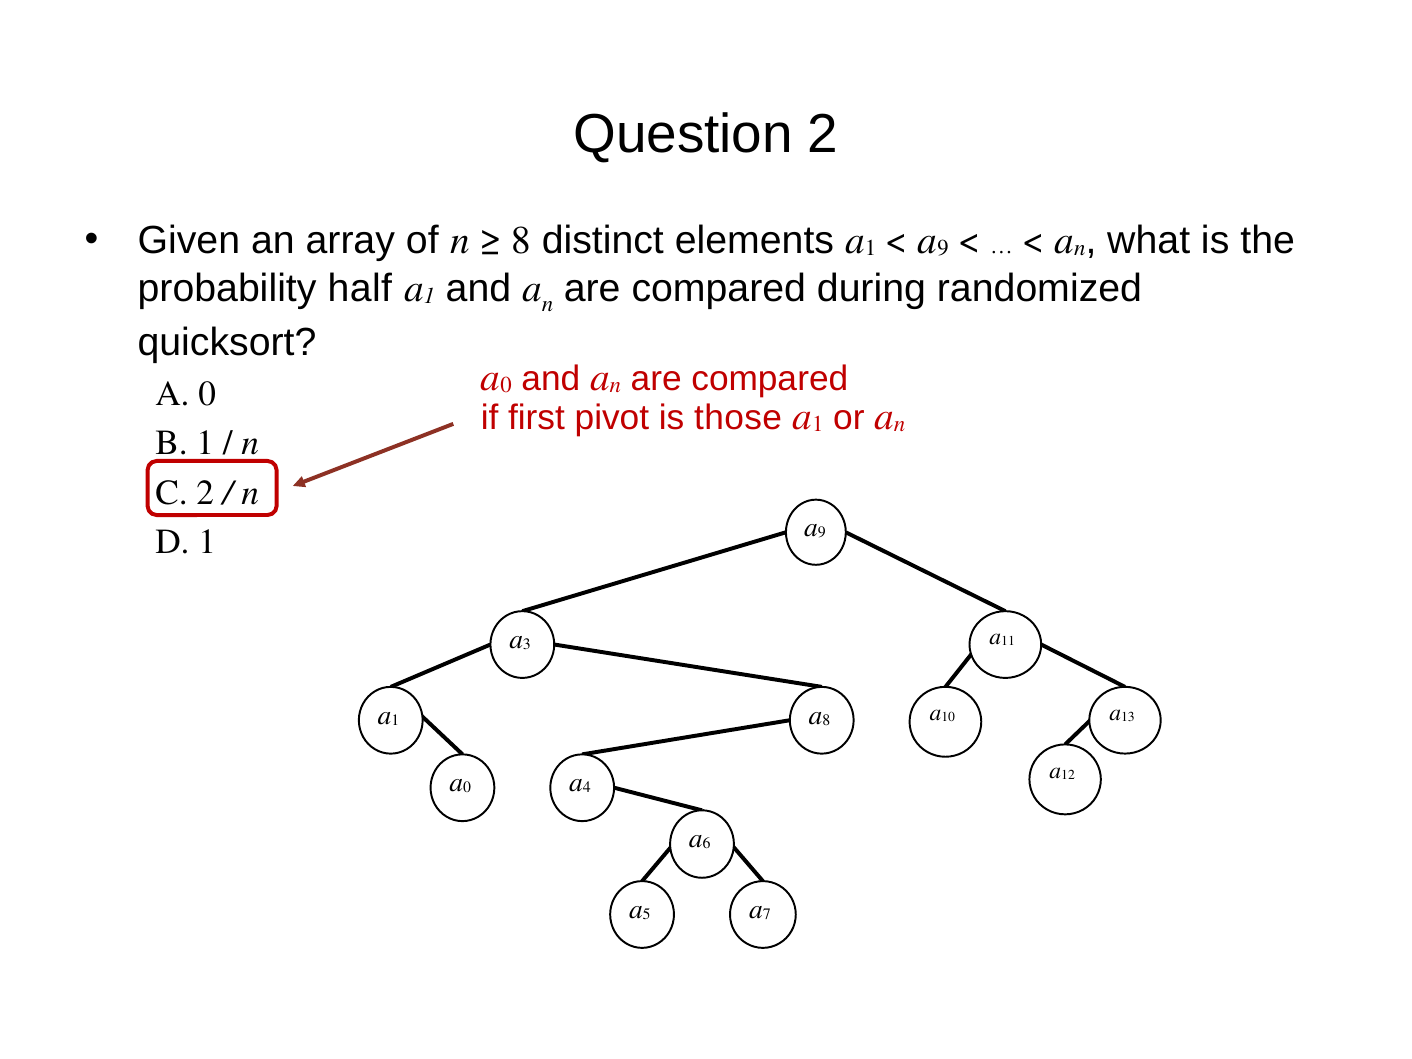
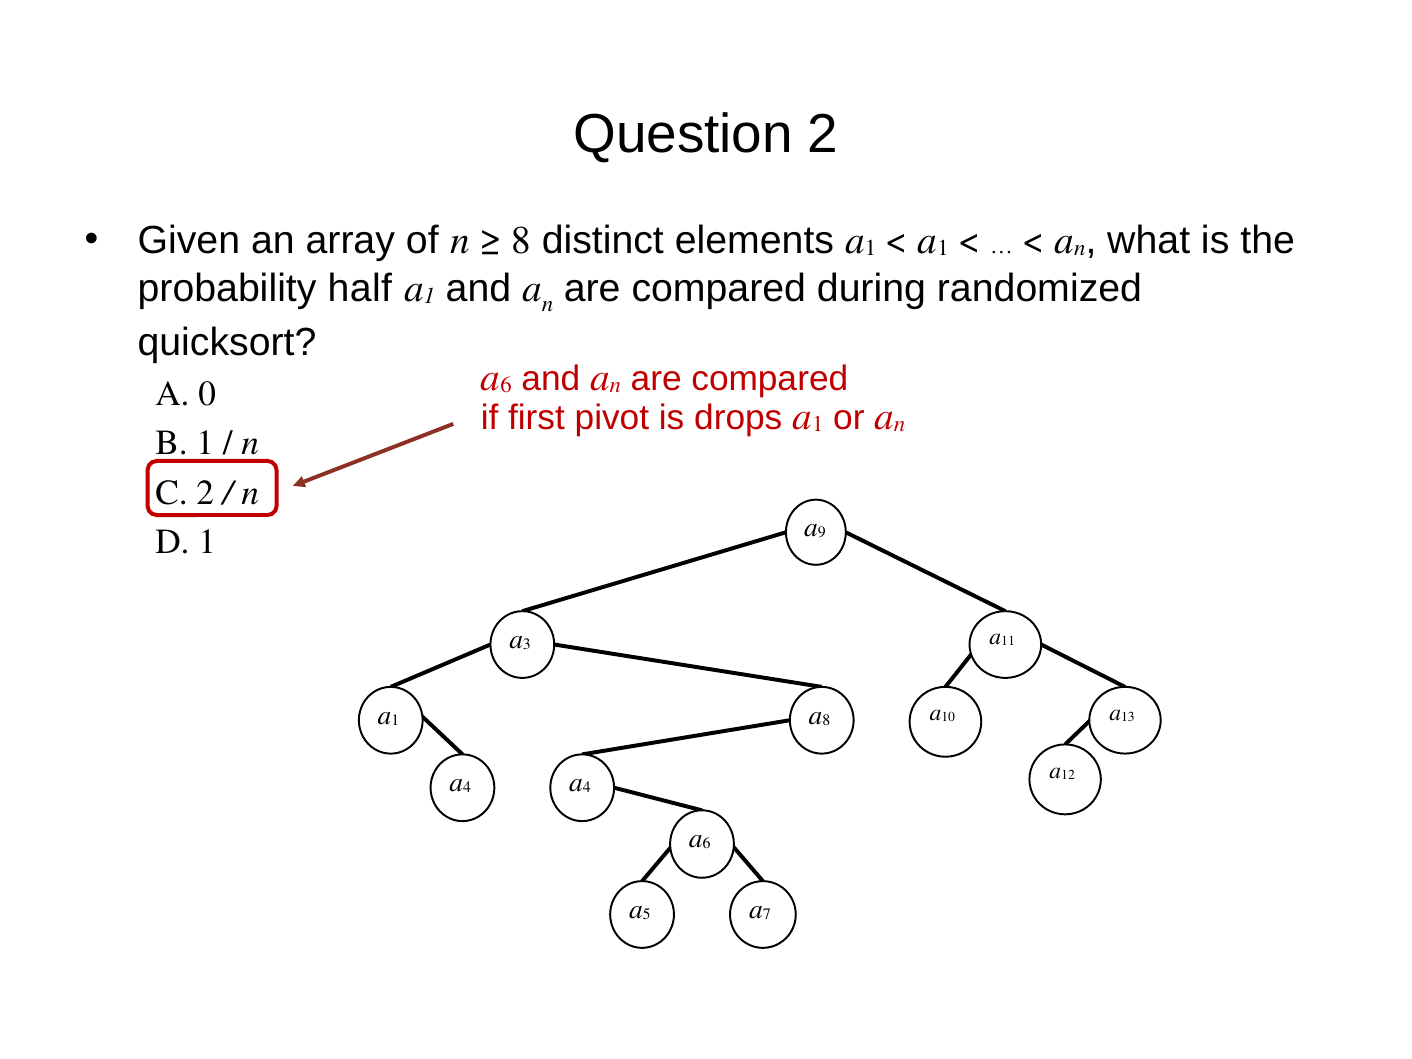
9: 9 -> 1 (943, 248)
0: 0 -> 6 (506, 385)
those: those -> drops (738, 418)
0: 0 -> 4 (467, 788)
